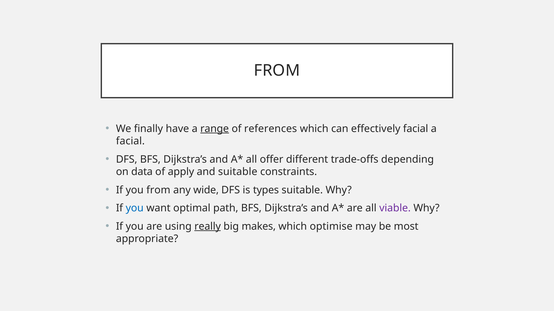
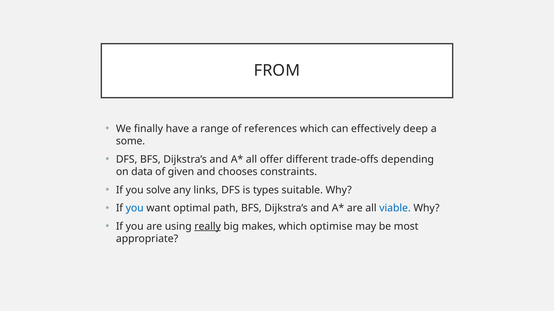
range underline: present -> none (215, 129)
effectively facial: facial -> deep (416, 129)
facial: facial -> some (130, 141)
apply: apply -> given (181, 172)
and suitable: suitable -> chooses (238, 172)
you from: from -> solve (159, 190)
wide: wide -> links (206, 190)
viable colour: purple -> blue (395, 209)
